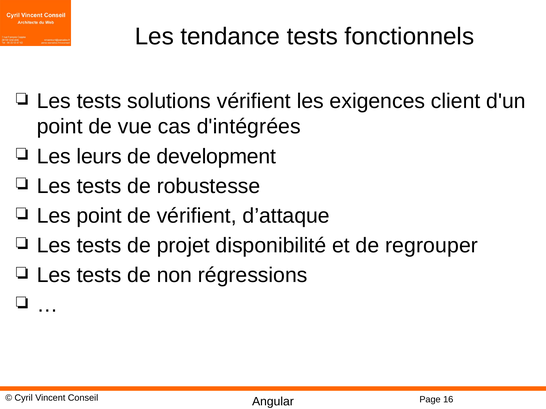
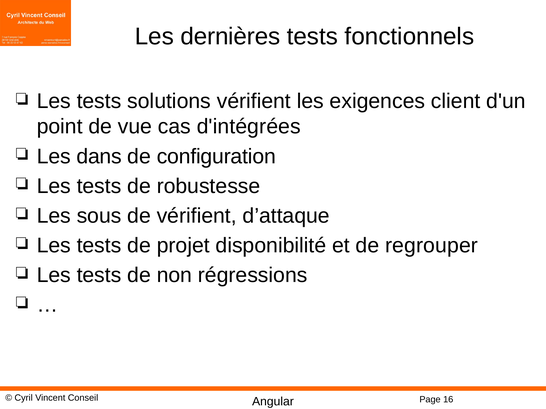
tendance: tendance -> dernières (230, 37)
leurs: leurs -> dans (99, 157)
development: development -> configuration (216, 157)
Les point: point -> sous (99, 216)
